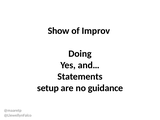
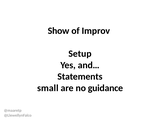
Doing: Doing -> Setup (80, 54)
setup: setup -> small (48, 88)
